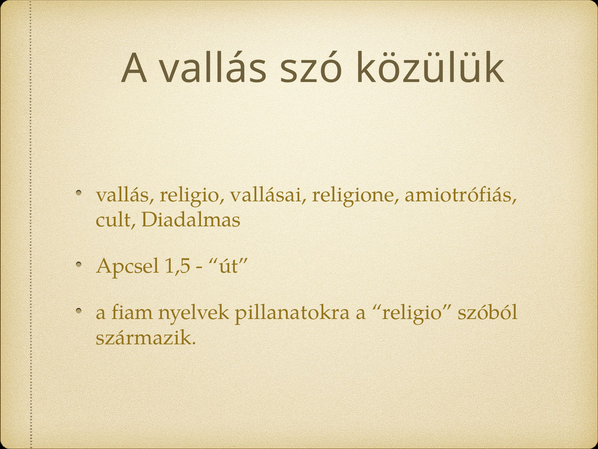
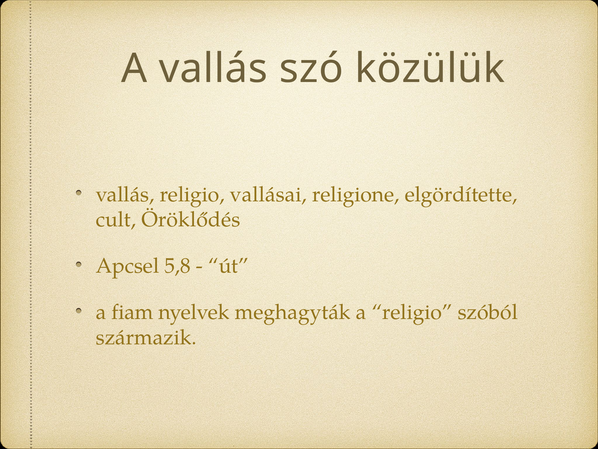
amiotrófiás: amiotrófiás -> elgördítette (461, 194)
Diadalmas: Diadalmas -> Öröklődés (191, 219)
1,5: 1,5 -> 5,8 (178, 266)
pillanatokra: pillanatokra -> meghagyták (293, 312)
